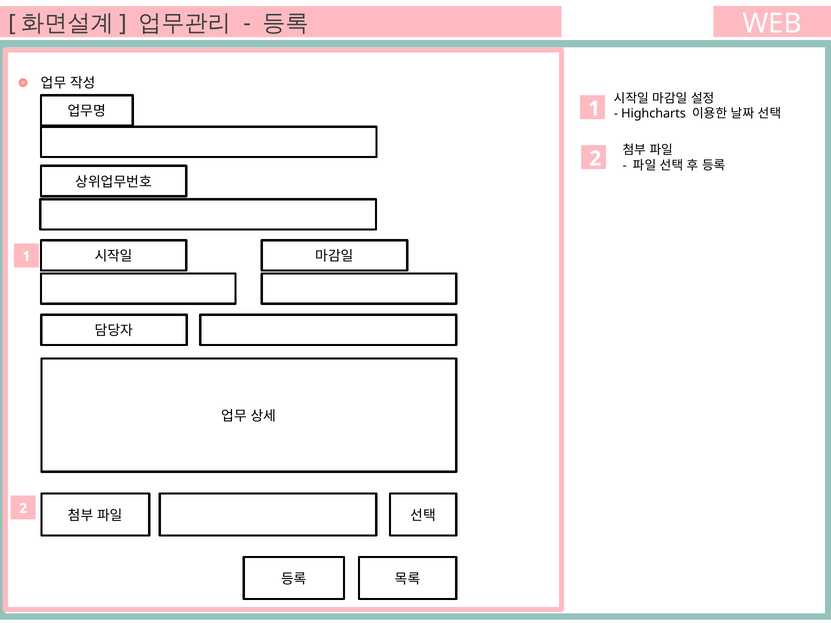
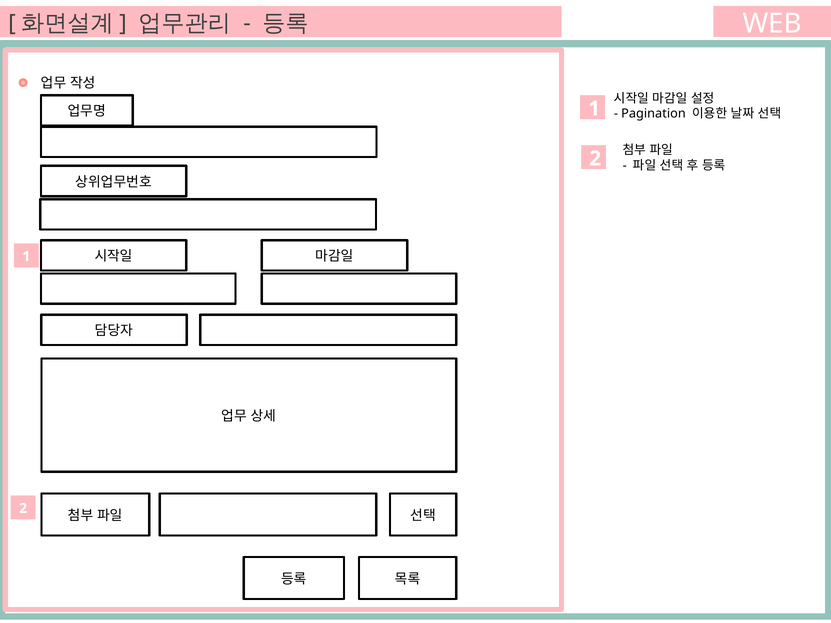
Highcharts: Highcharts -> Pagination (653, 114)
